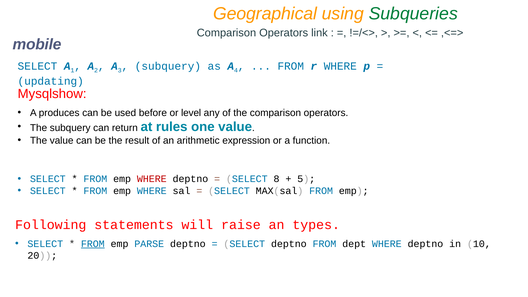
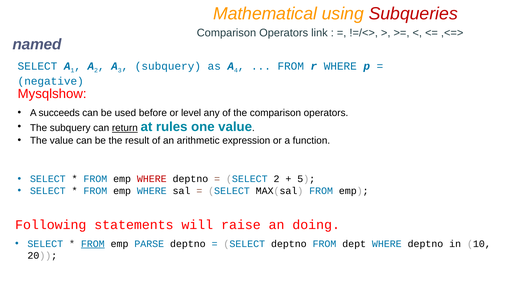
Geographical: Geographical -> Mathematical (265, 14)
Subqueries colour: green -> red (413, 14)
mobile: mobile -> named (37, 45)
updating: updating -> negative (51, 81)
produces: produces -> succeeds (59, 113)
return underline: none -> present (125, 128)
SELECT 8: 8 -> 2 (277, 179)
types: types -> doing (316, 225)
